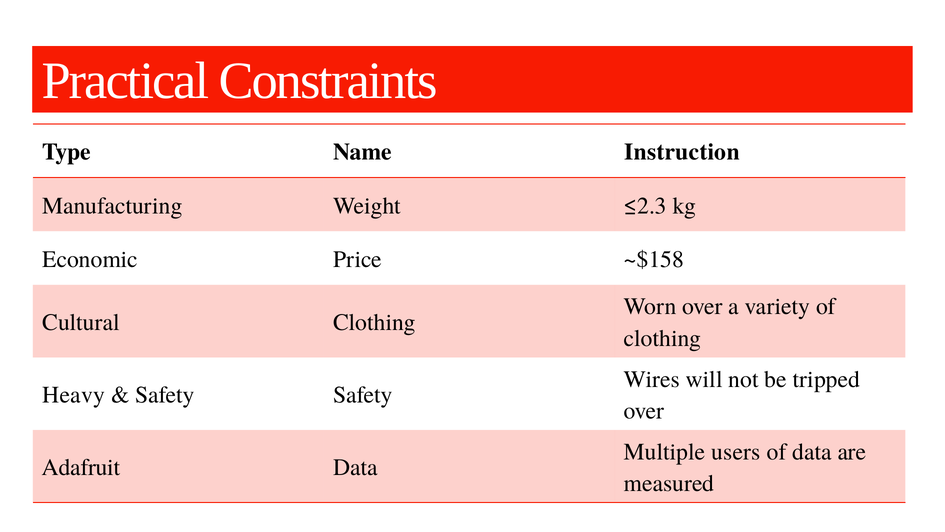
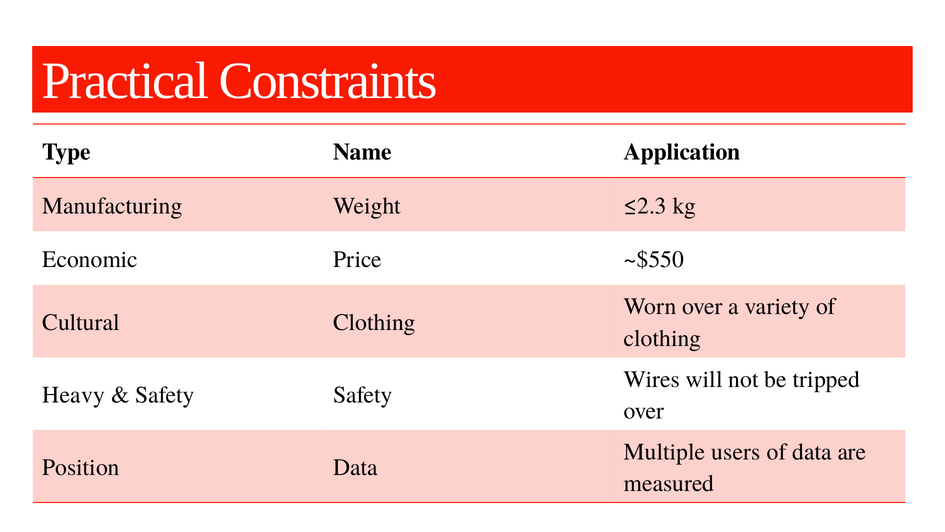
Instruction: Instruction -> Application (682, 152)
~$158: ~$158 -> ~$550 (654, 259)
Adafruit: Adafruit -> Position (81, 467)
